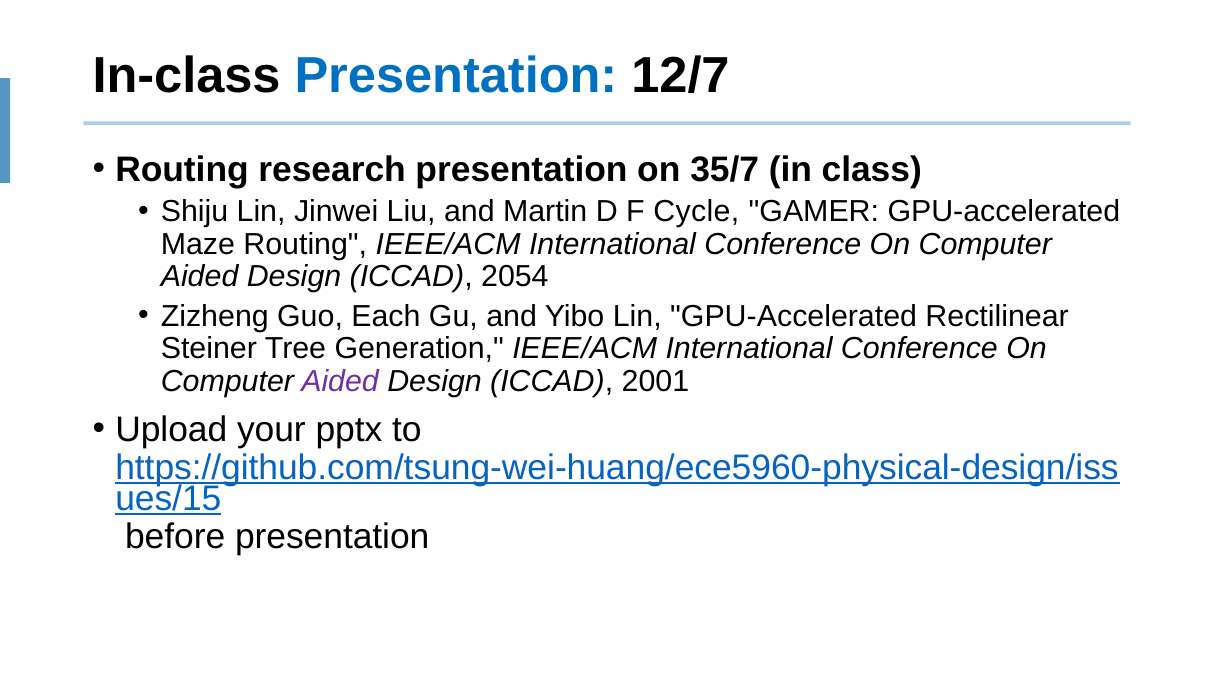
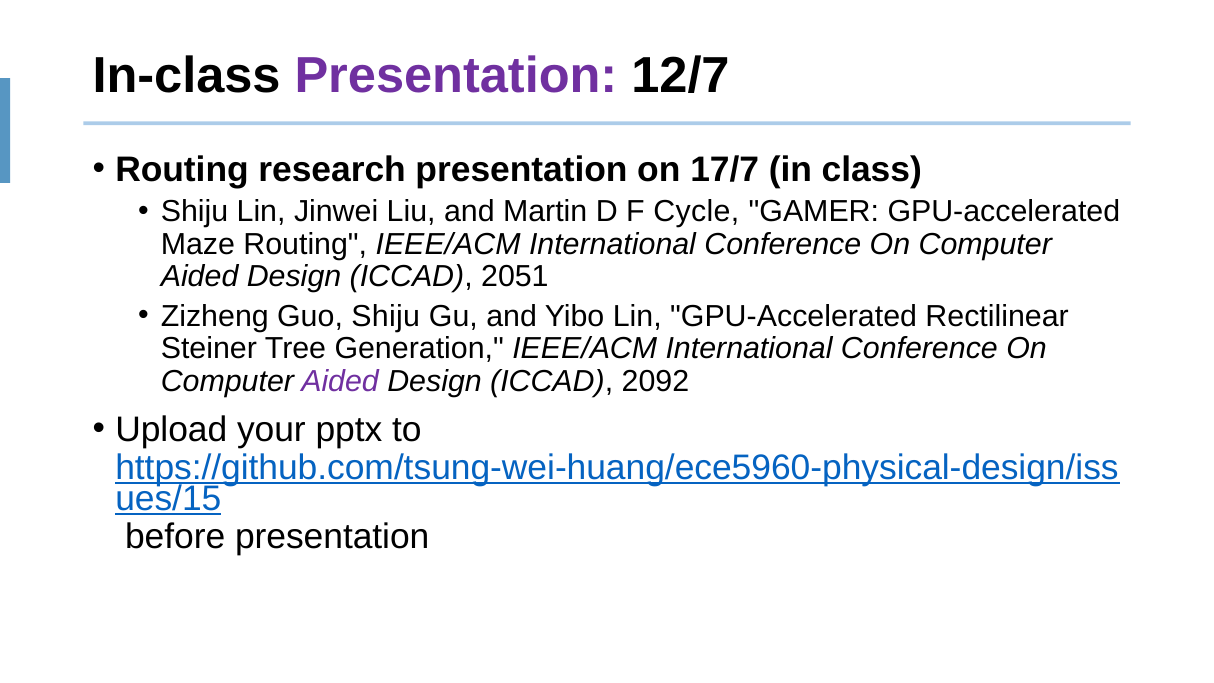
Presentation colour: blue -> purple (456, 76)
35/7: 35/7 -> 17/7 (725, 169)
2054: 2054 -> 2051 (515, 277)
Guo Each: Each -> Shiju (386, 316)
2001: 2001 -> 2092 (655, 381)
